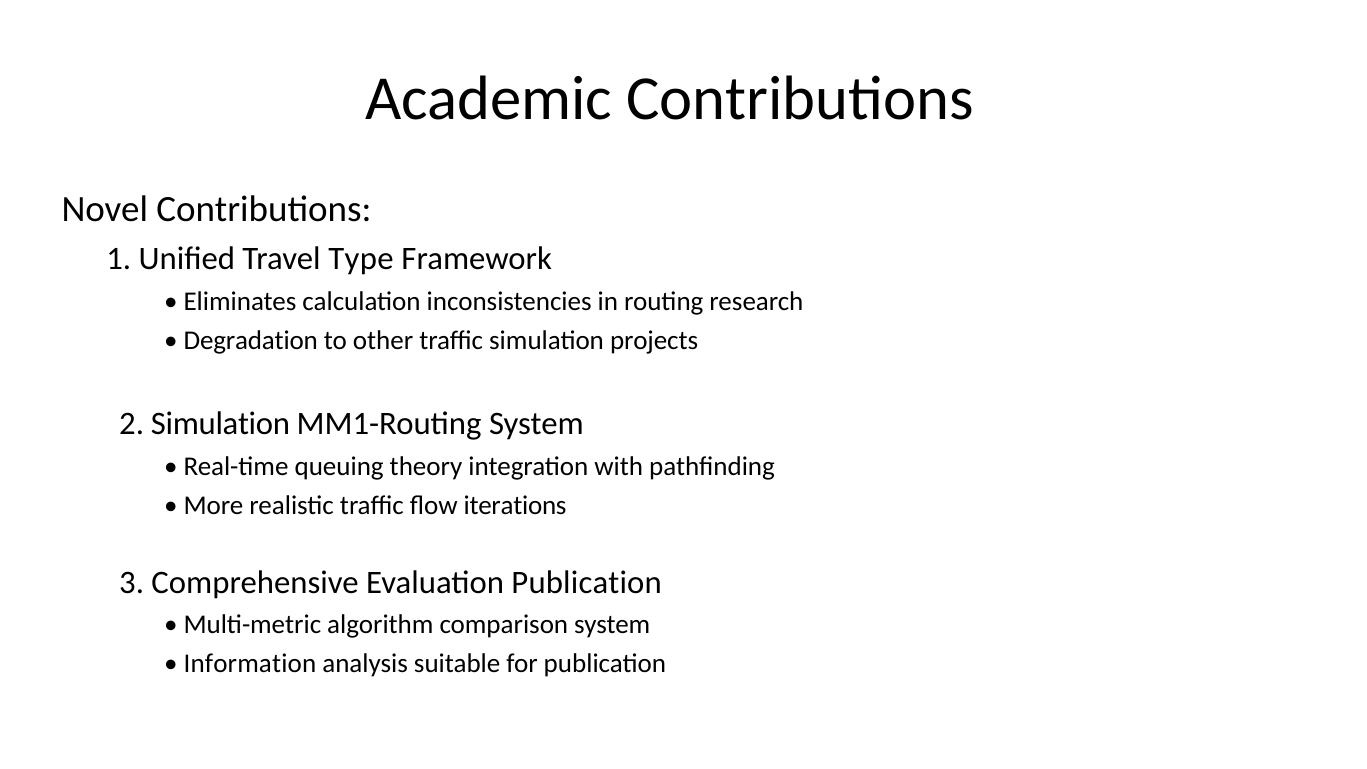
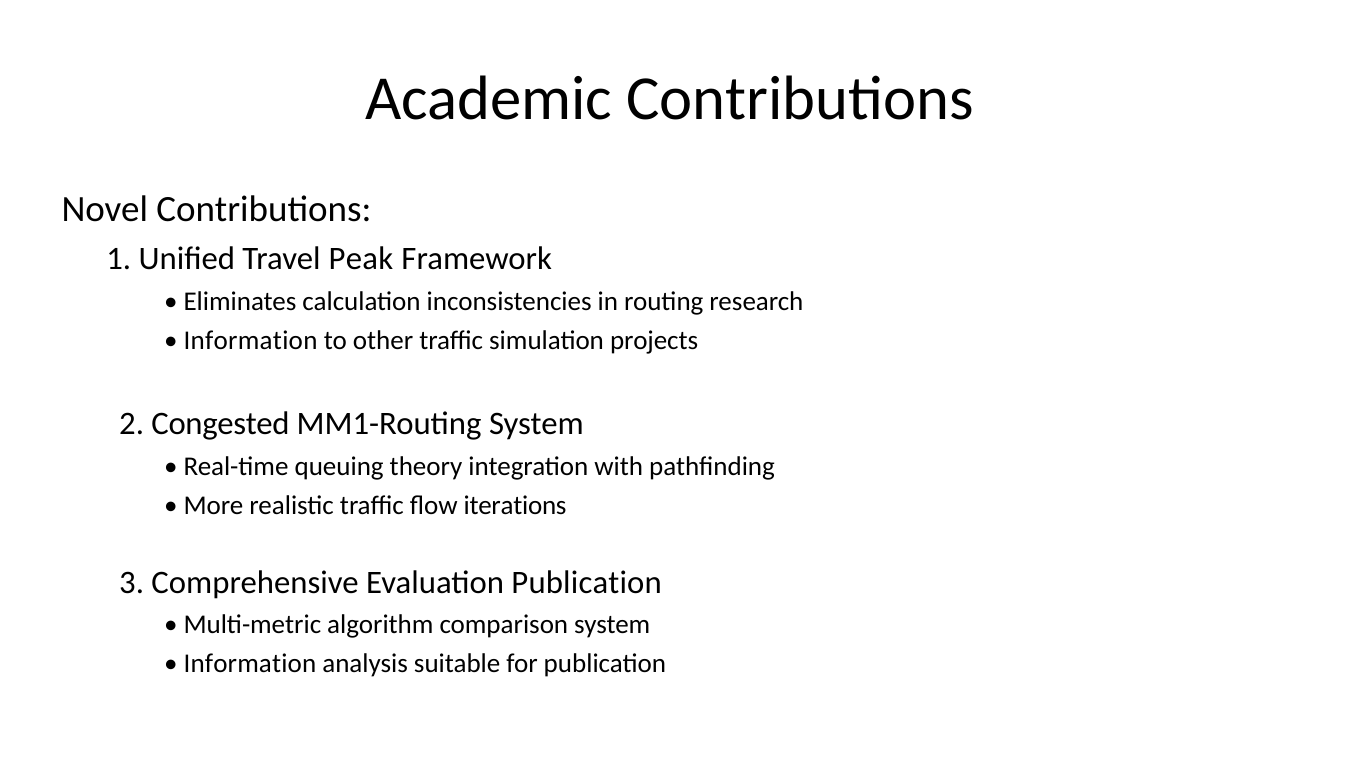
Type: Type -> Peak (361, 259)
Degradation: Degradation -> Information (251, 341)
2 Simulation: Simulation -> Congested (220, 424)
